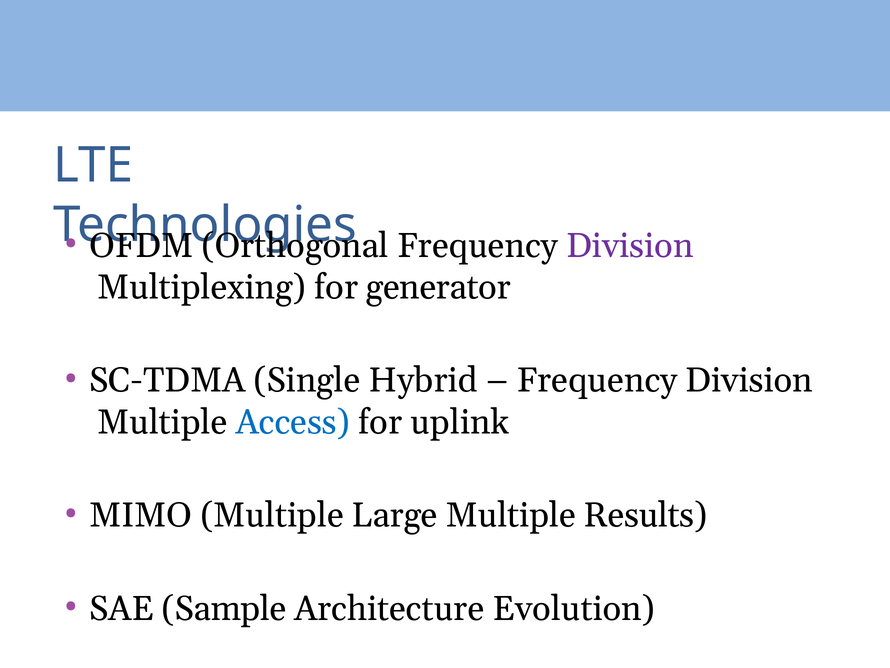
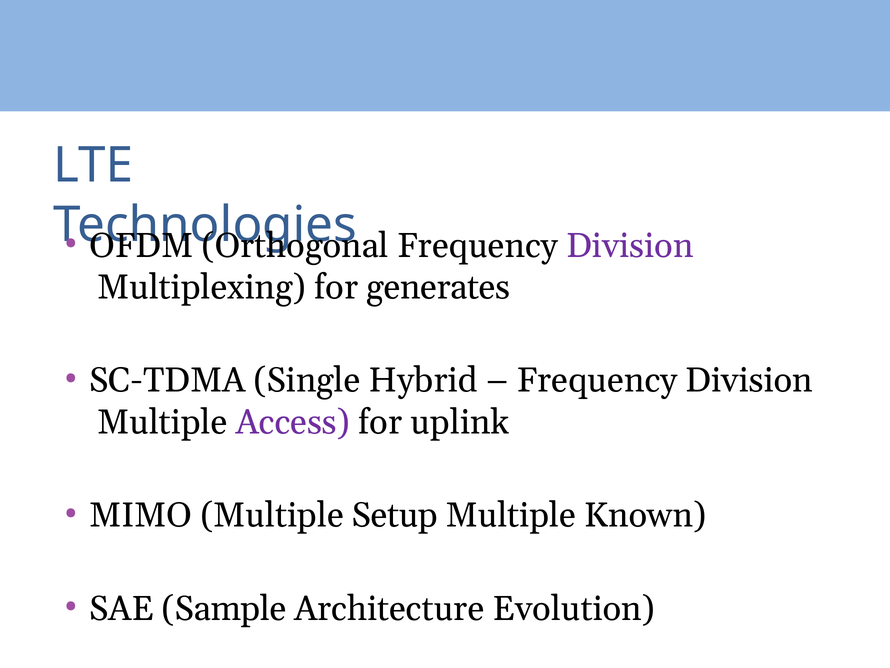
generator: generator -> generates (438, 287)
Access colour: blue -> purple (293, 422)
Large: Large -> Setup (395, 515)
Results: Results -> Known (645, 515)
